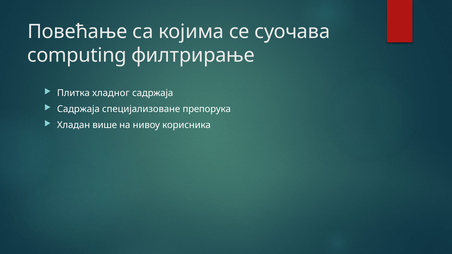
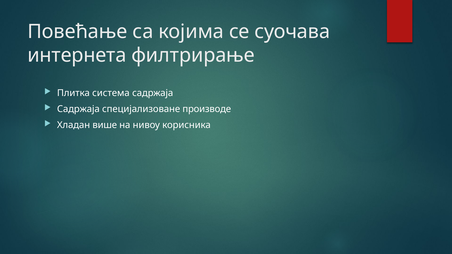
computing: computing -> интернета (77, 55)
хладног: хладног -> система (111, 93)
препорука: препорука -> производе (207, 109)
